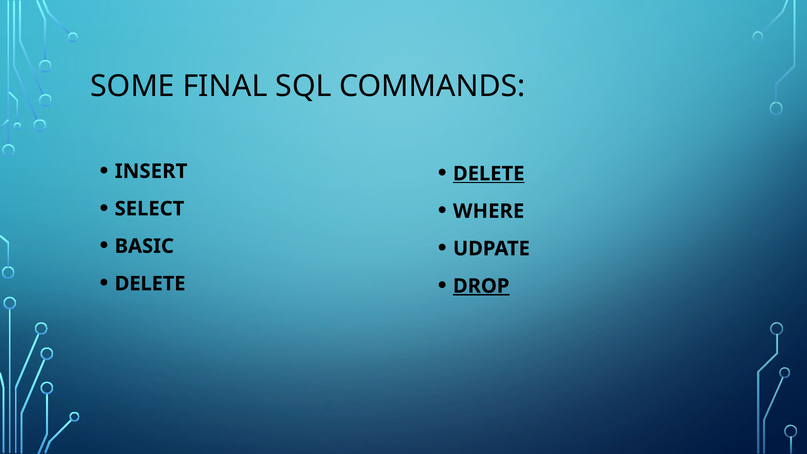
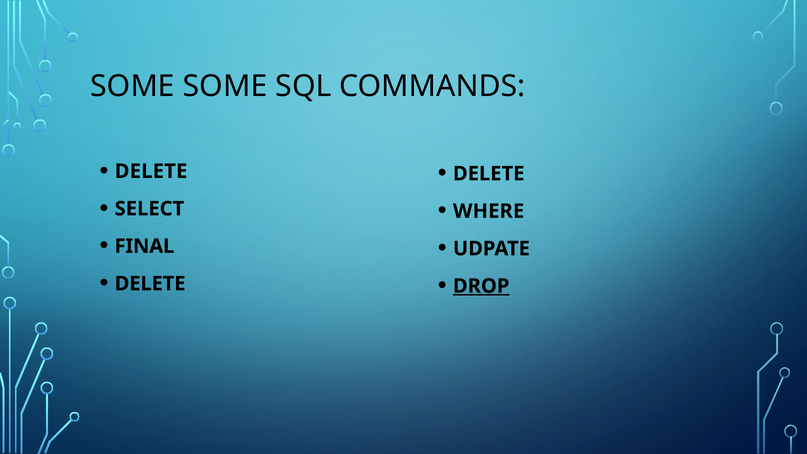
SOME FINAL: FINAL -> SOME (225, 86)
INSERT: INSERT -> DELETE (151, 171)
DELETE underline: present -> none (489, 174)
BASIC: BASIC -> FINAL (144, 246)
